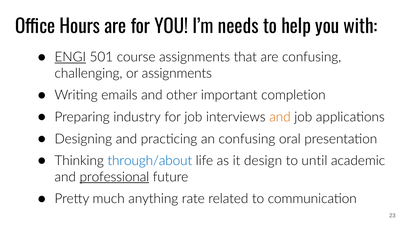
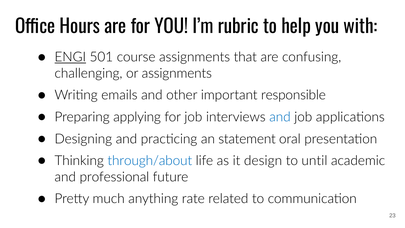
needs: needs -> rubric (238, 27)
completion: completion -> responsible (293, 95)
industry: industry -> applying (137, 117)
and colour: orange -> blue (280, 117)
an confusing: confusing -> statement (247, 139)
professional underline: present -> none (114, 177)
